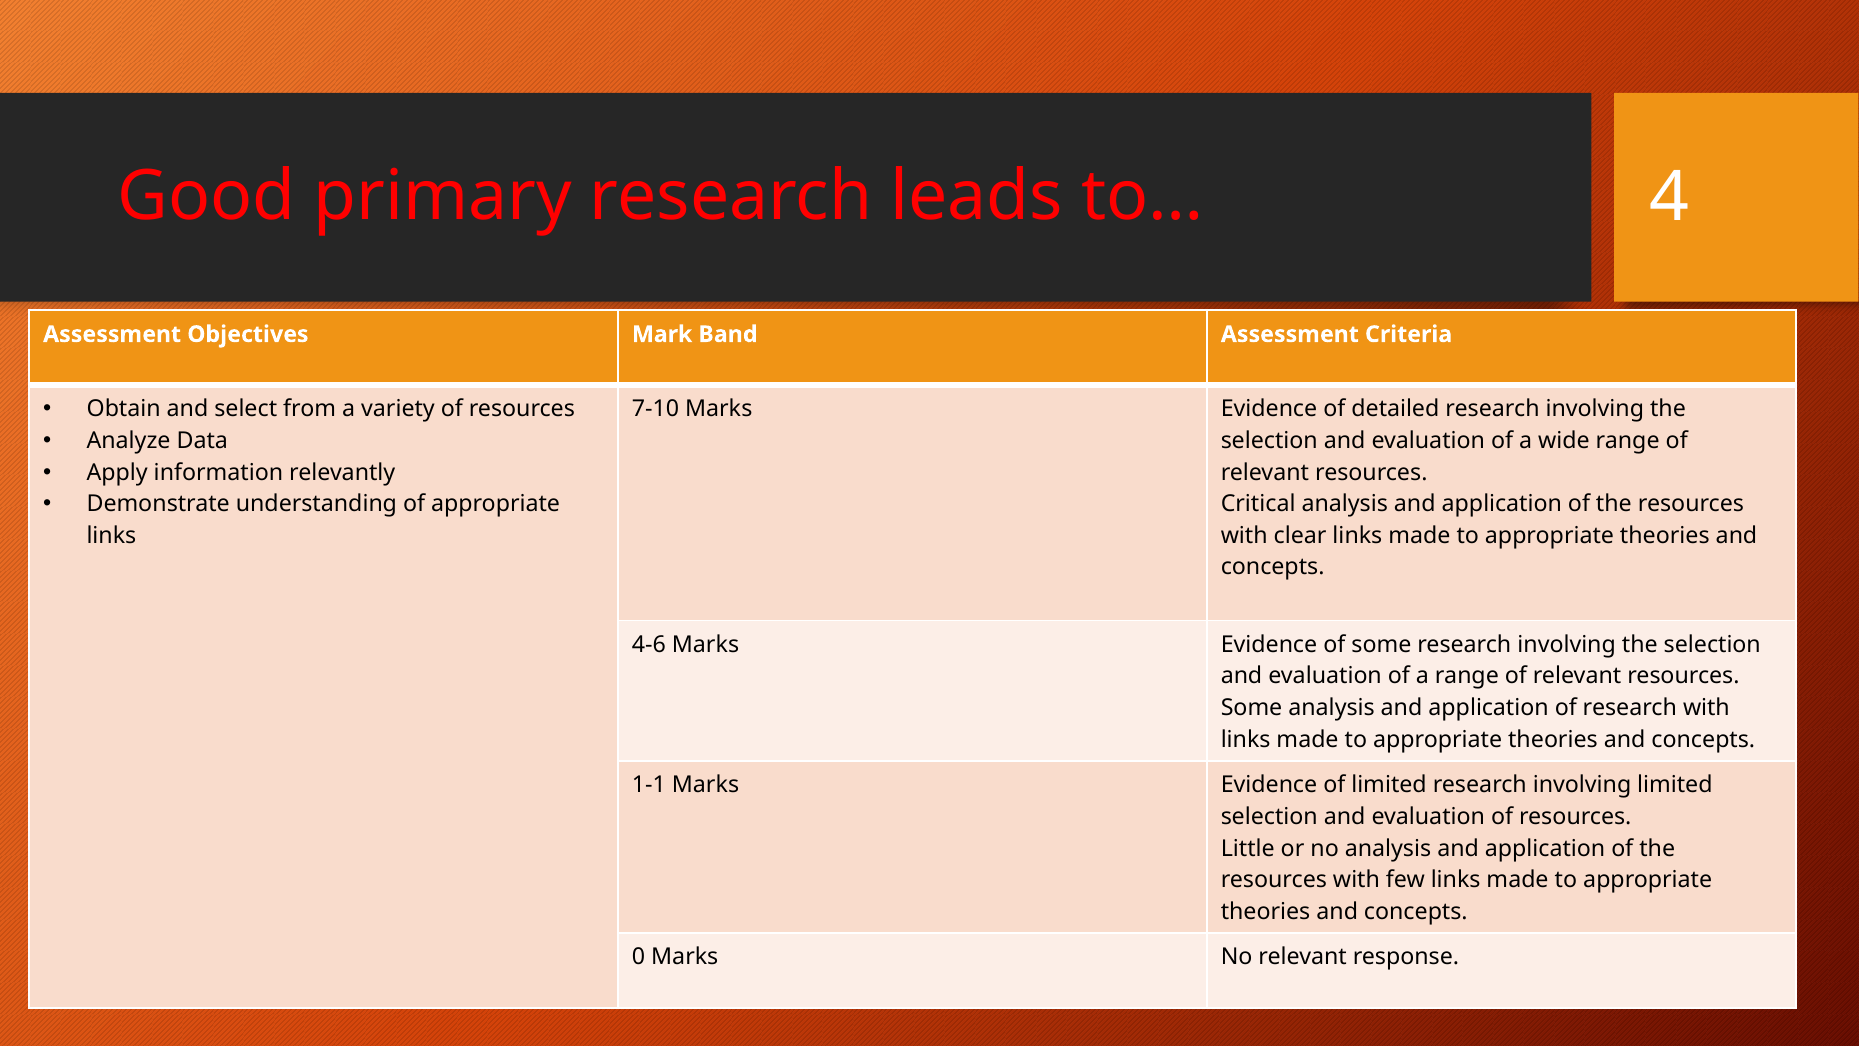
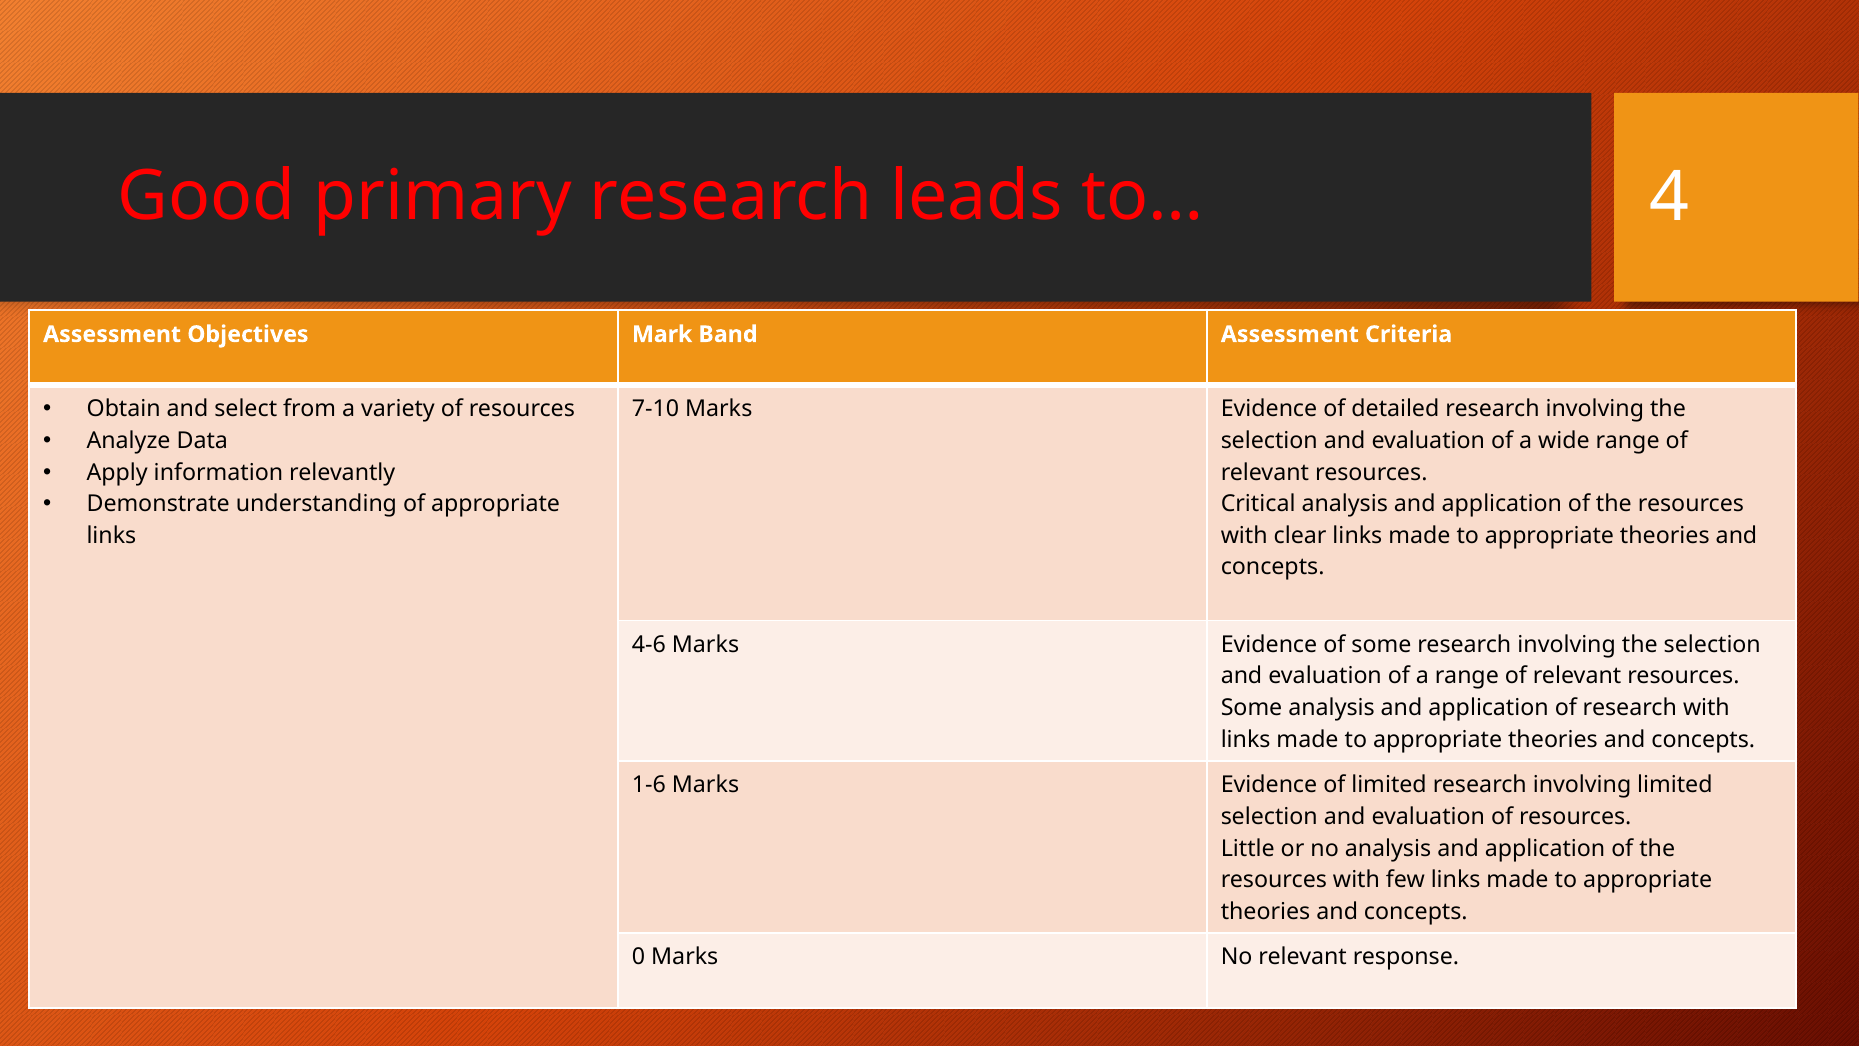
1-1: 1-1 -> 1-6 (649, 785)
